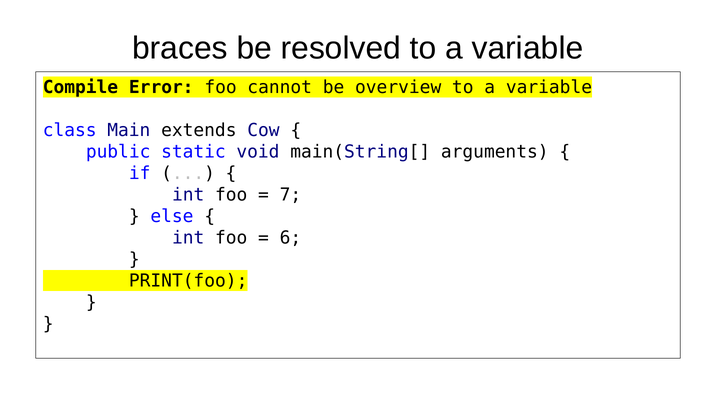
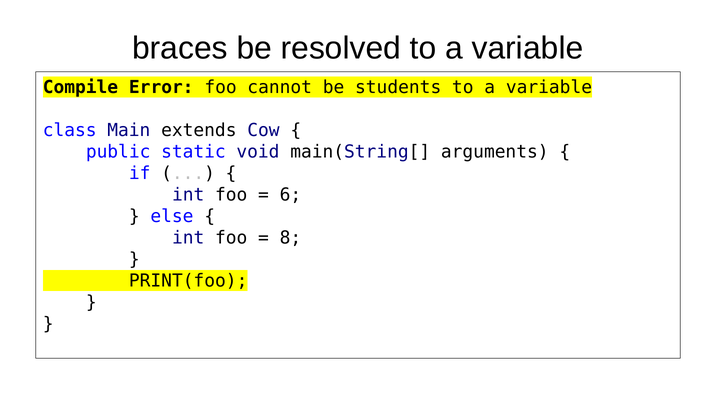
overview: overview -> students (398, 87)
7: 7 -> 6 (290, 195)
6: 6 -> 8 (290, 238)
